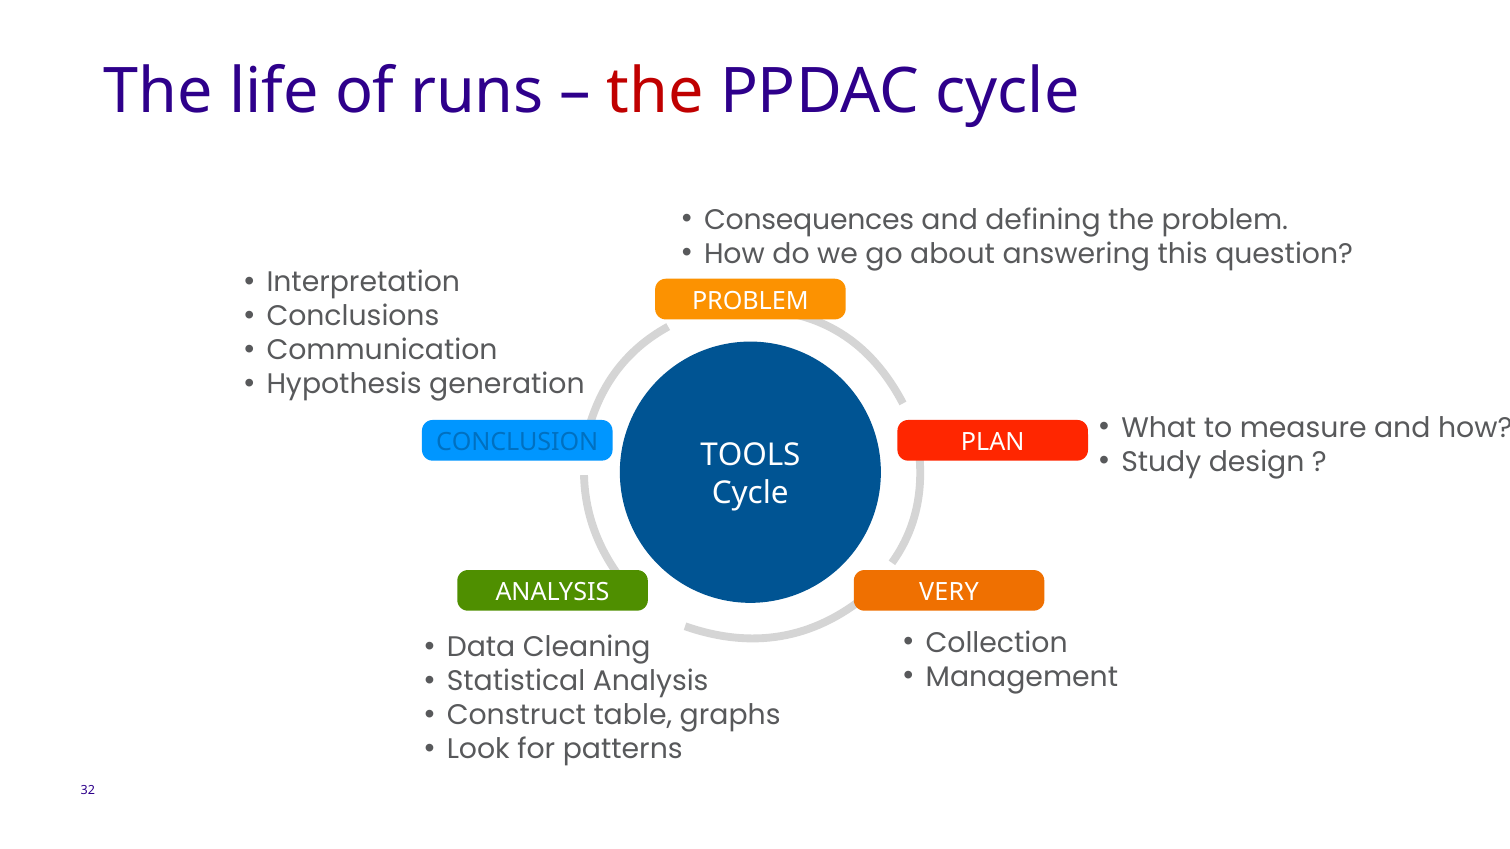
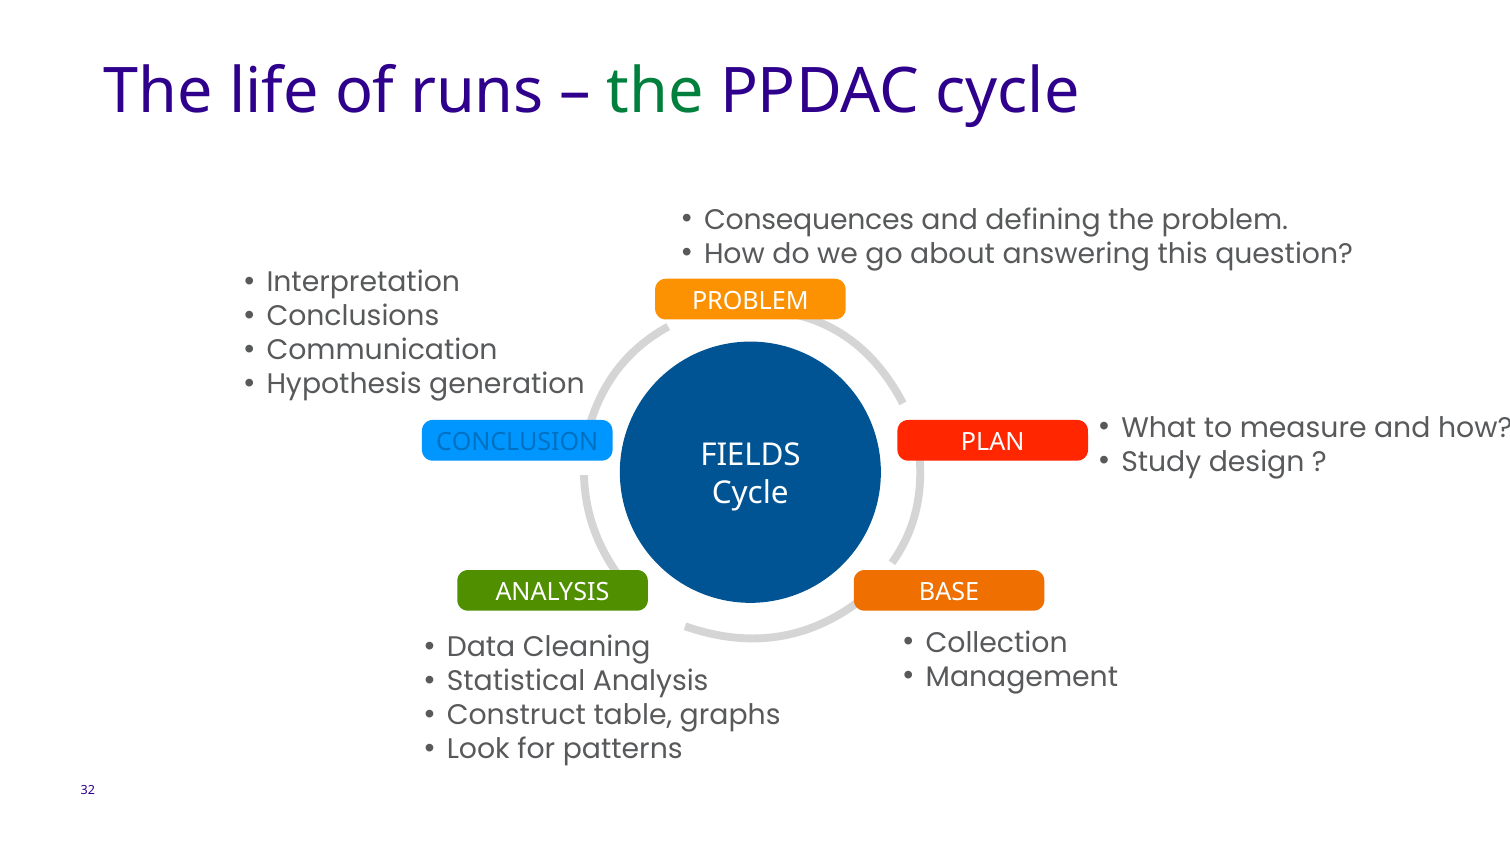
the colour: red -> green (655, 92)
TOOLS: TOOLS -> FIELDS (750, 456)
VERY: VERY -> BASE (949, 592)
